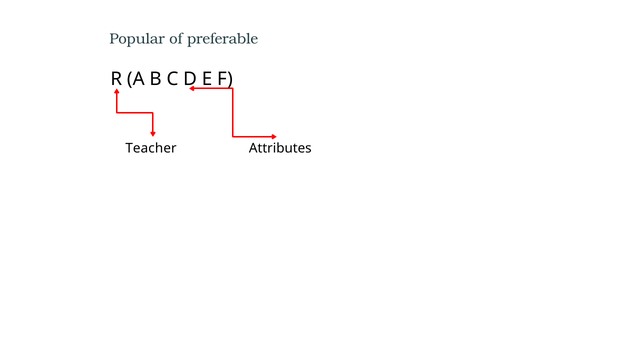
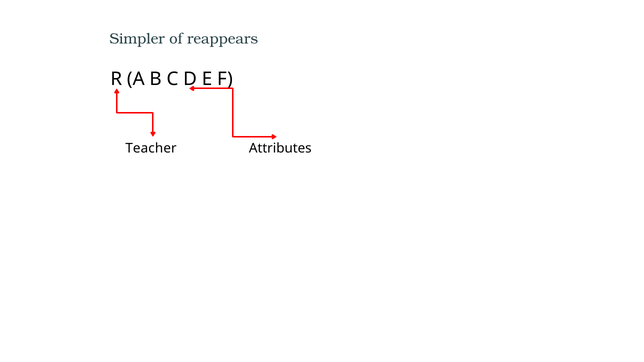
Popular: Popular -> Simpler (137, 39)
preferable: preferable -> reappears (223, 39)
